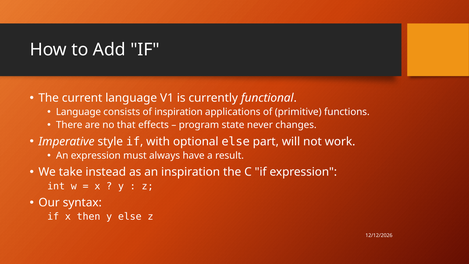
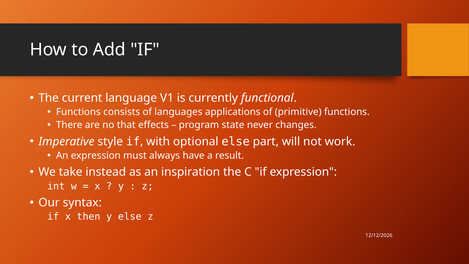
Language: Language -> Functions (78, 112)
of inspiration: inspiration -> languages (178, 112)
